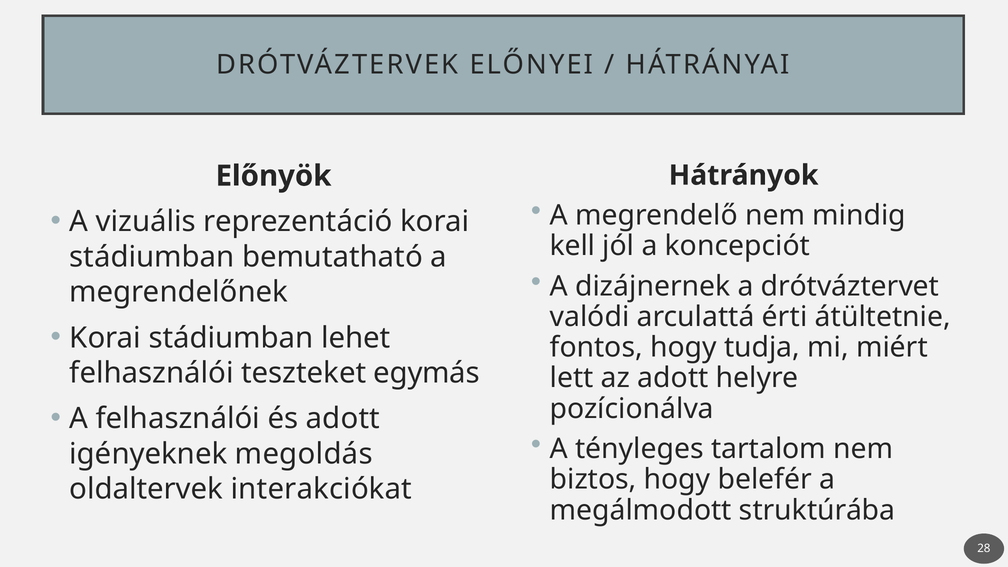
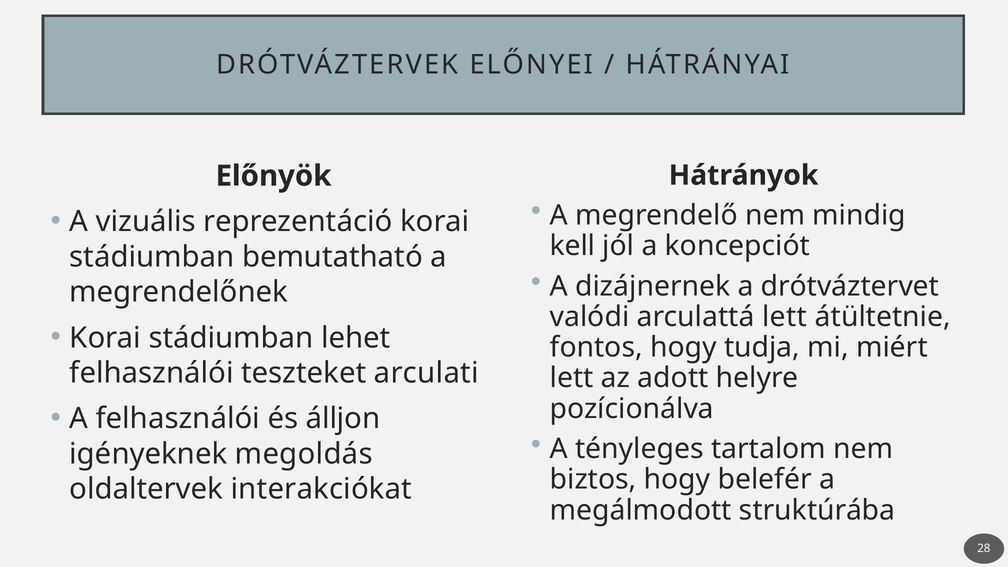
arculattá érti: érti -> lett (785, 317)
egymás: egymás -> arculati (426, 373)
és adott: adott -> álljon (343, 419)
